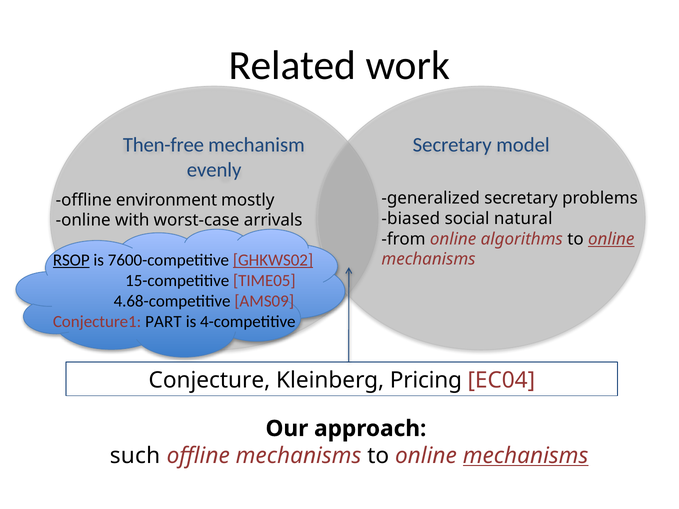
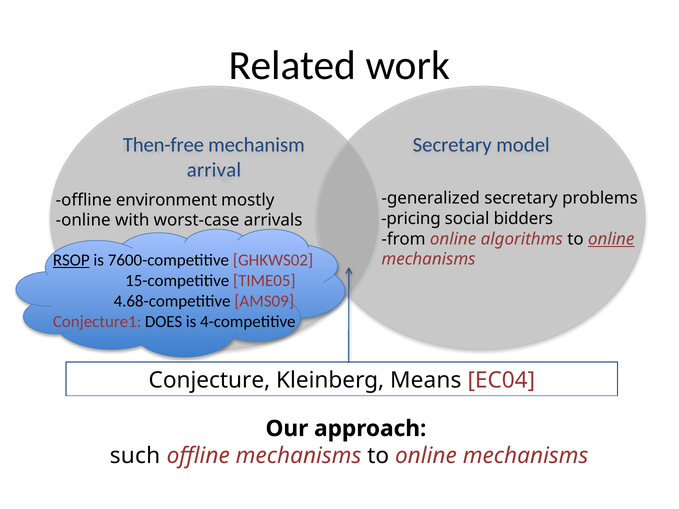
evenly: evenly -> arrival (214, 170)
biased: biased -> pricing (411, 219)
natural: natural -> bidders (523, 219)
GHKWS02 underline: present -> none (273, 261)
PART: PART -> DOES (164, 322)
Pricing: Pricing -> Means (426, 381)
mechanisms underline: present -> none (526, 456)
